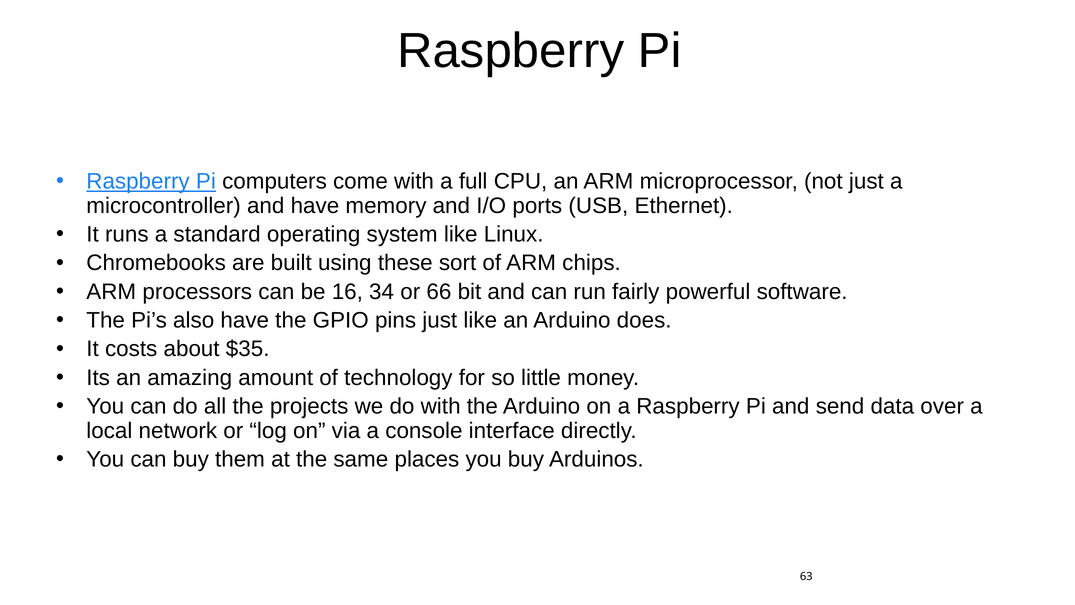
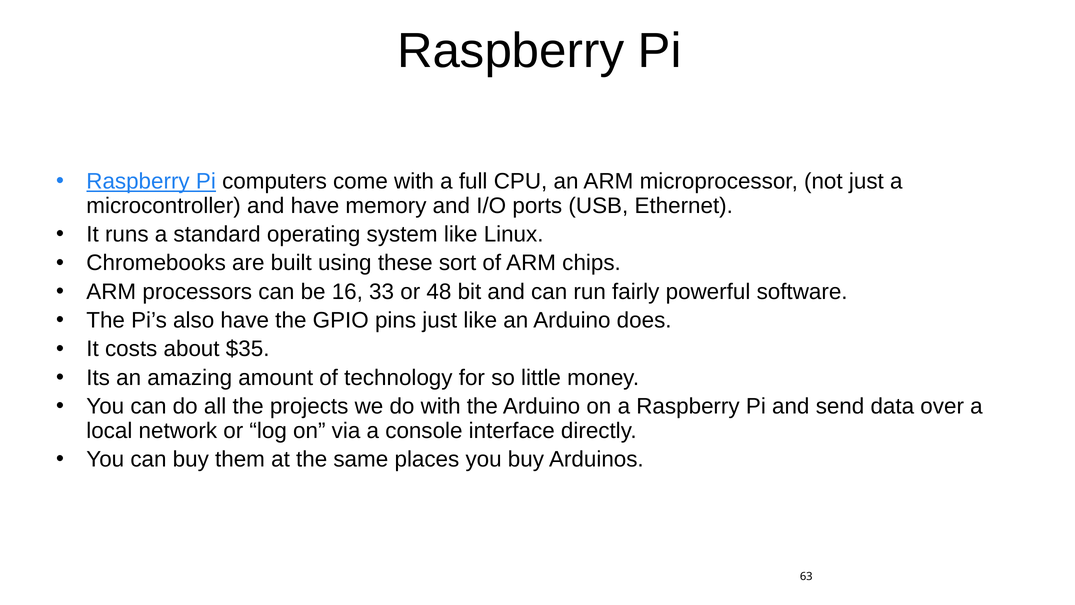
34: 34 -> 33 (382, 292)
66: 66 -> 48 (439, 292)
